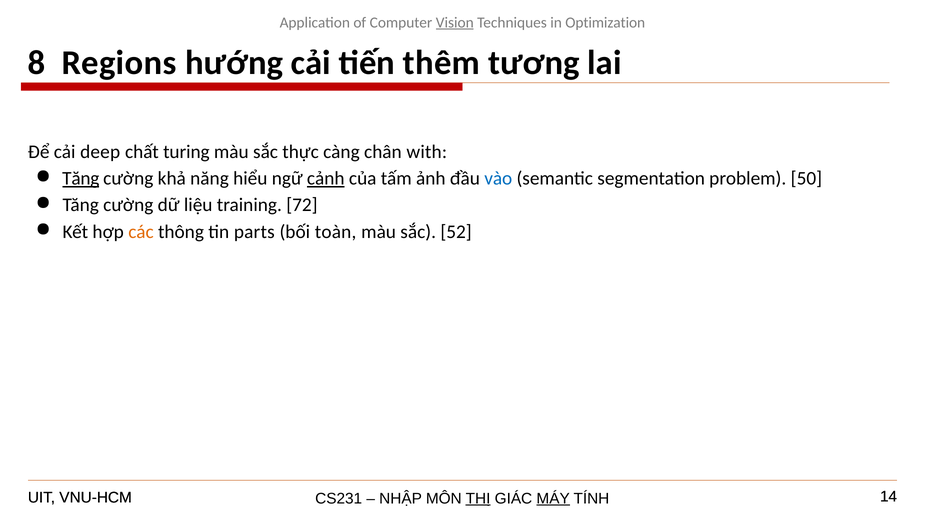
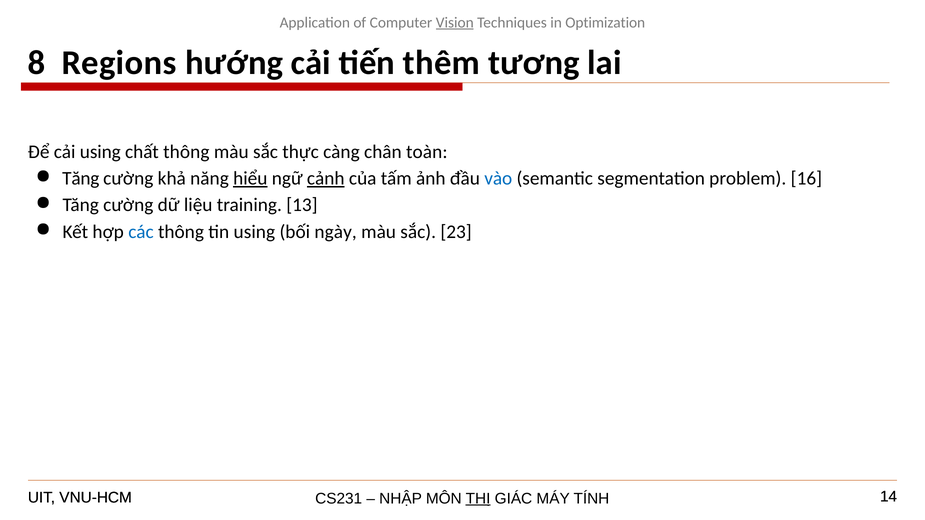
cải deep: deep -> using (100, 152)
chất turing: turing -> thông (186, 152)
with: with -> toàn (427, 152)
Tăng underline: present -> none (81, 179)
hiểu underline: none -> present (250, 179)
50: 50 -> 16 (806, 179)
72: 72 -> 13 (302, 205)
các colour: orange -> blue (141, 232)
tin parts: parts -> using (254, 232)
toàn: toàn -> ngày (336, 232)
52: 52 -> 23 (456, 232)
MÁY underline: present -> none (553, 499)
